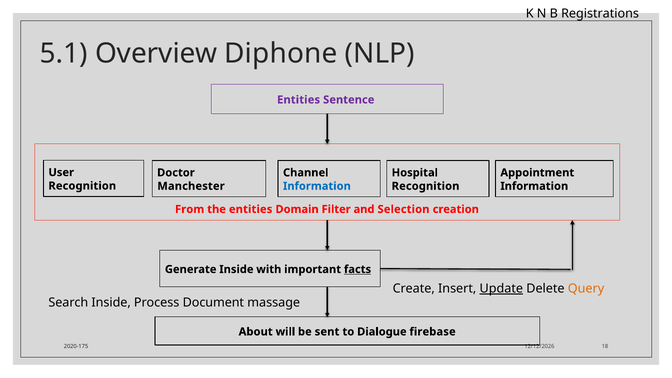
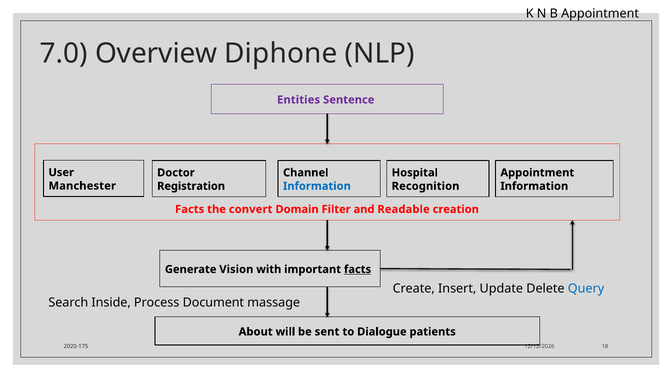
B Registrations: Registrations -> Appointment (600, 13)
5.1: 5.1 -> 7.0 (64, 54)
Recognition: Recognition -> Manchester (82, 186)
Manchester: Manchester -> Registration (191, 186)
From: From -> Facts (190, 209)
the entities: entities -> convert (251, 209)
Selection: Selection -> Readable (404, 209)
Generate Inside: Inside -> Vision (236, 269)
Update underline: present -> none (501, 288)
Query colour: orange -> blue (586, 288)
firebase: firebase -> patients (433, 332)
